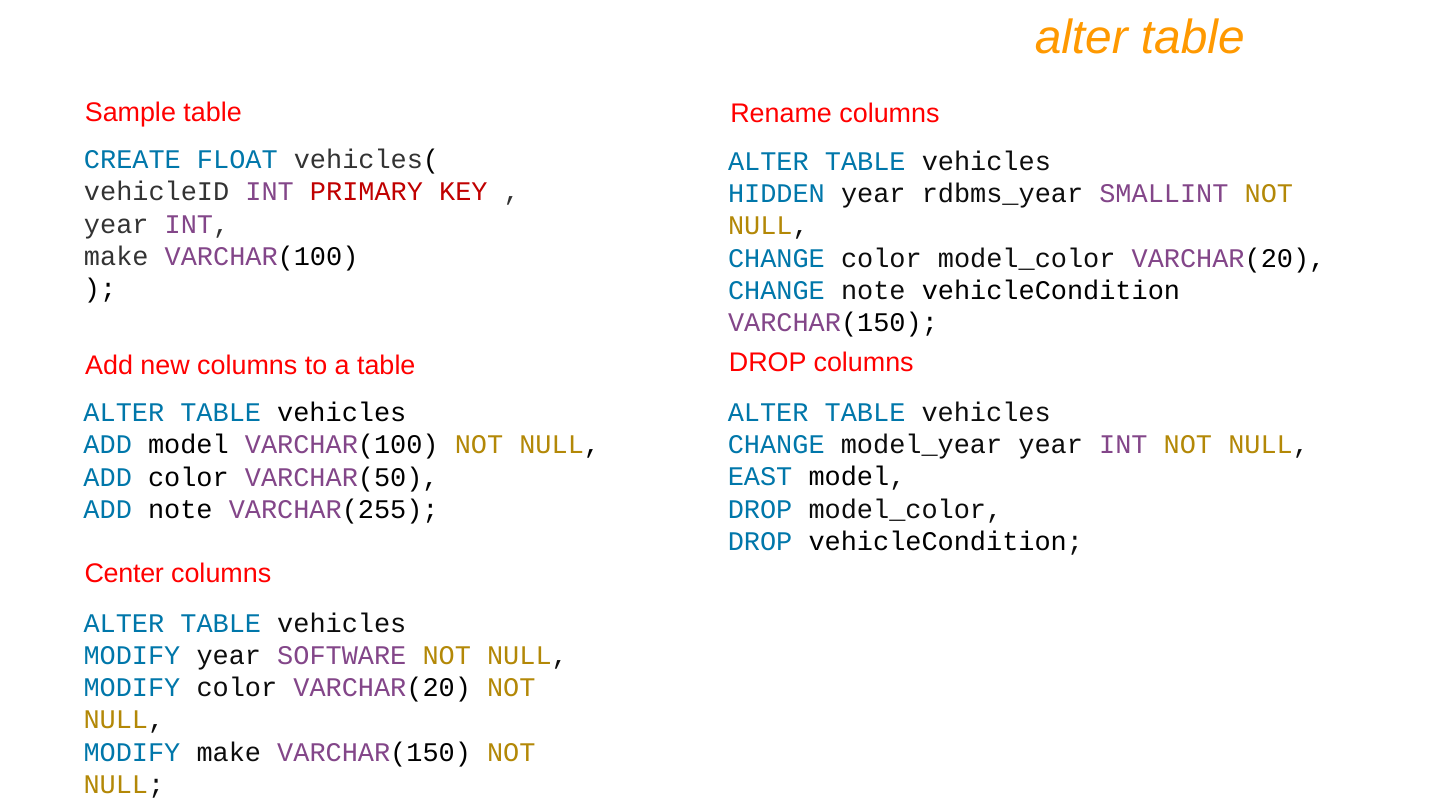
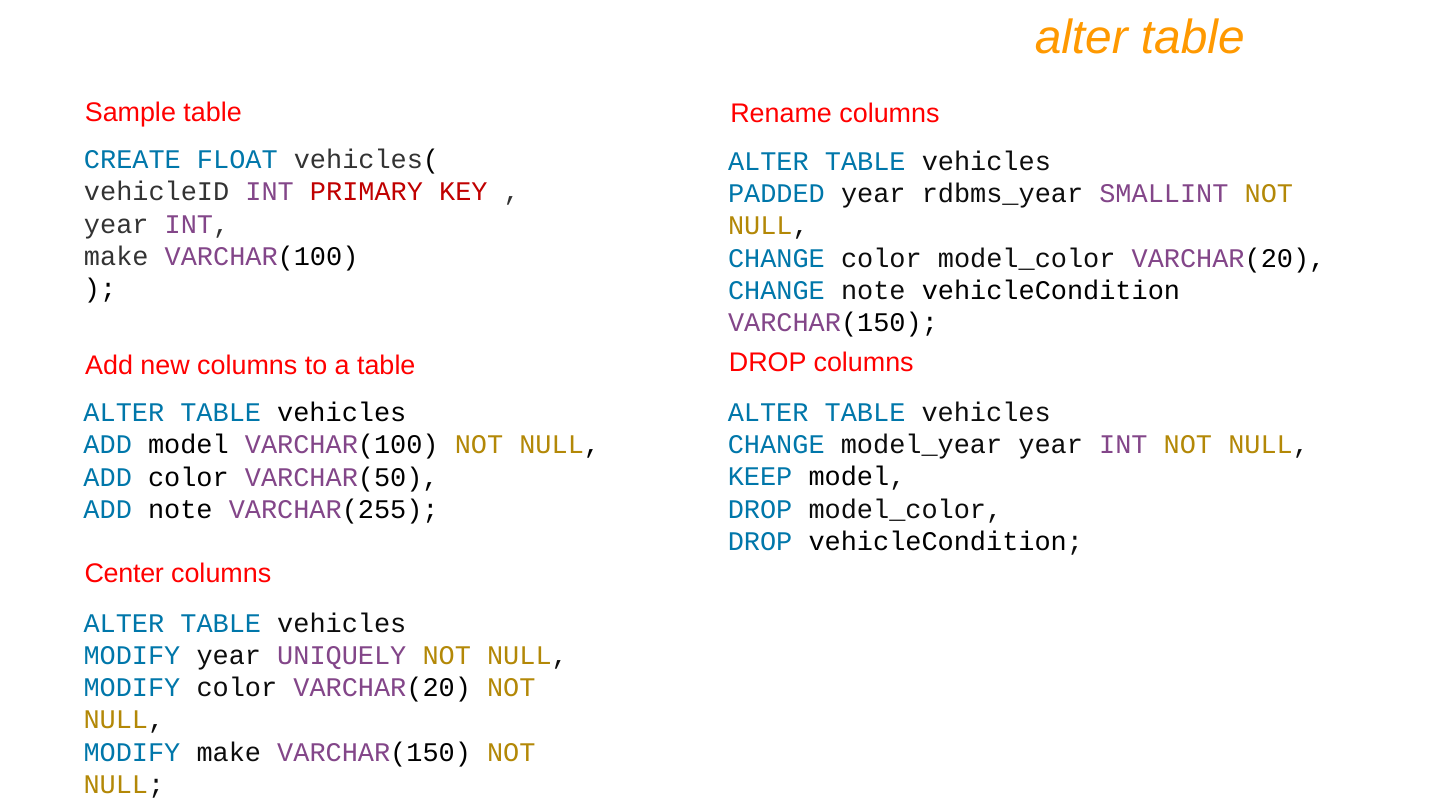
HIDDEN: HIDDEN -> PADDED (776, 194)
EAST: EAST -> KEEP (760, 477)
SOFTWARE: SOFTWARE -> UNIQUELY (342, 656)
